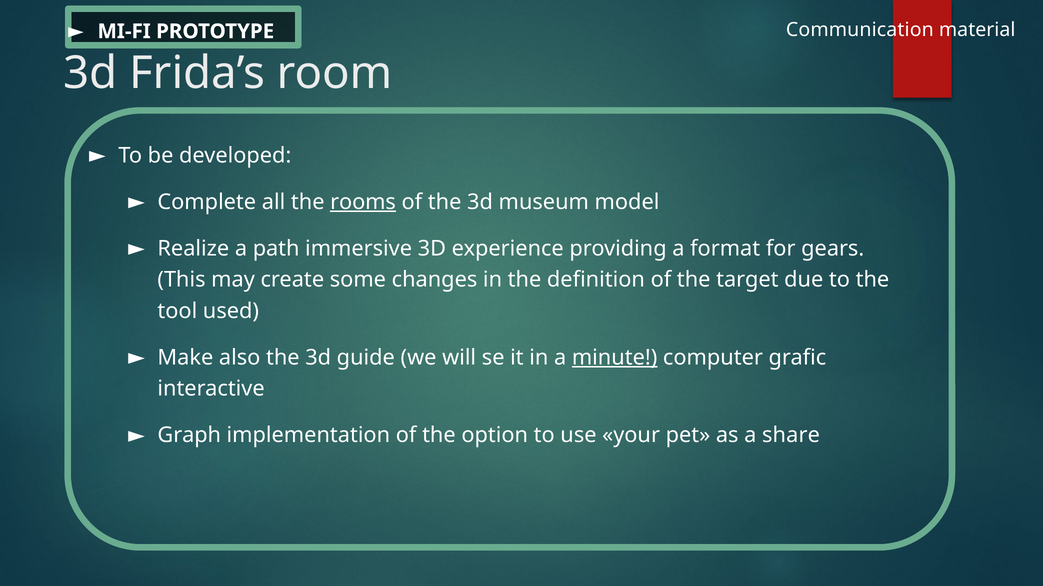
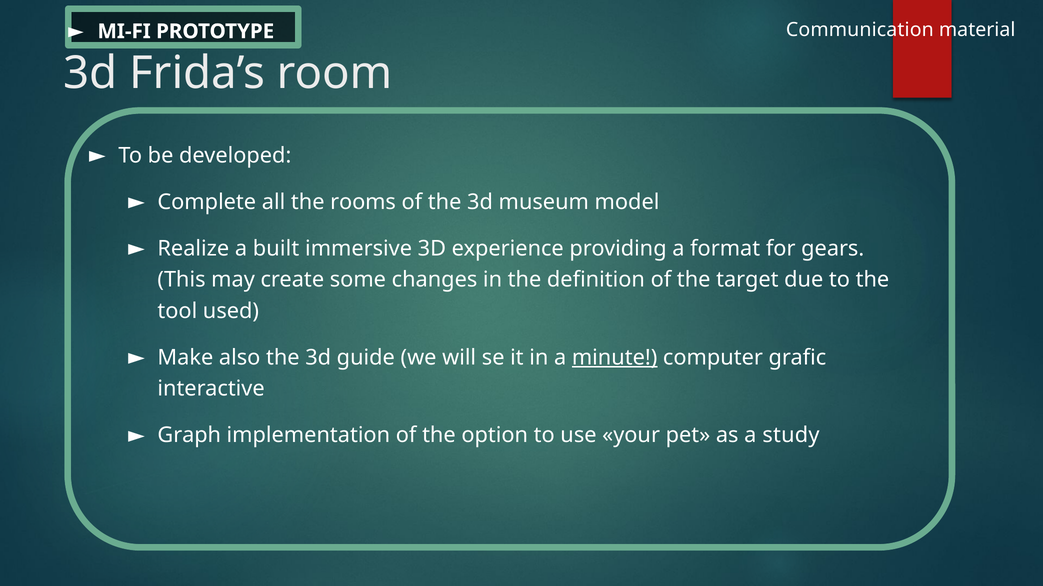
rooms underline: present -> none (363, 202)
path: path -> built (276, 249)
share: share -> study (791, 436)
